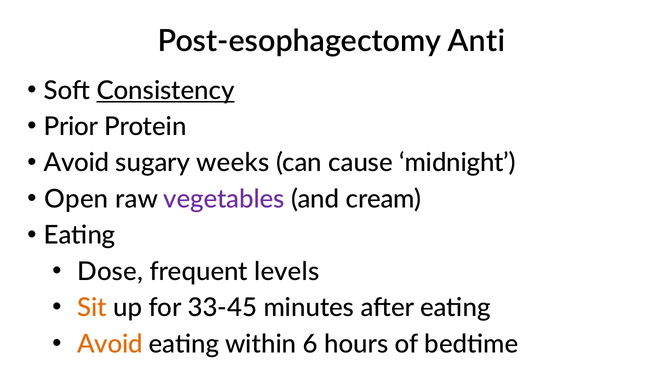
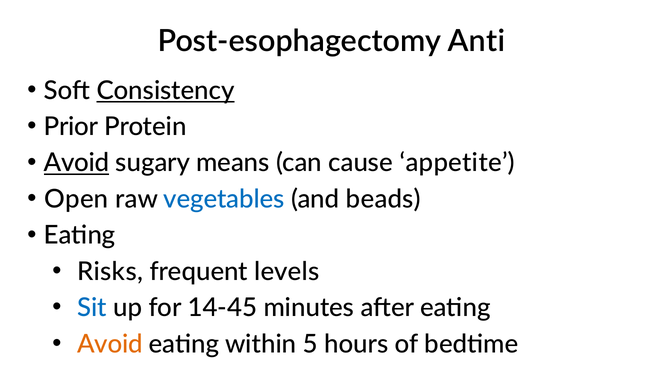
Avoid underline: none -> present (77, 163)
weeks: weeks -> means (233, 163)
midnight: midnight -> appetite (457, 163)
vegetables colour: purple -> blue (224, 199)
cream: cream -> beads (383, 199)
Dose: Dose -> Risks (110, 272)
Sit colour: orange -> blue (92, 308)
33-45: 33-45 -> 14-45 (222, 308)
6: 6 -> 5 (310, 344)
